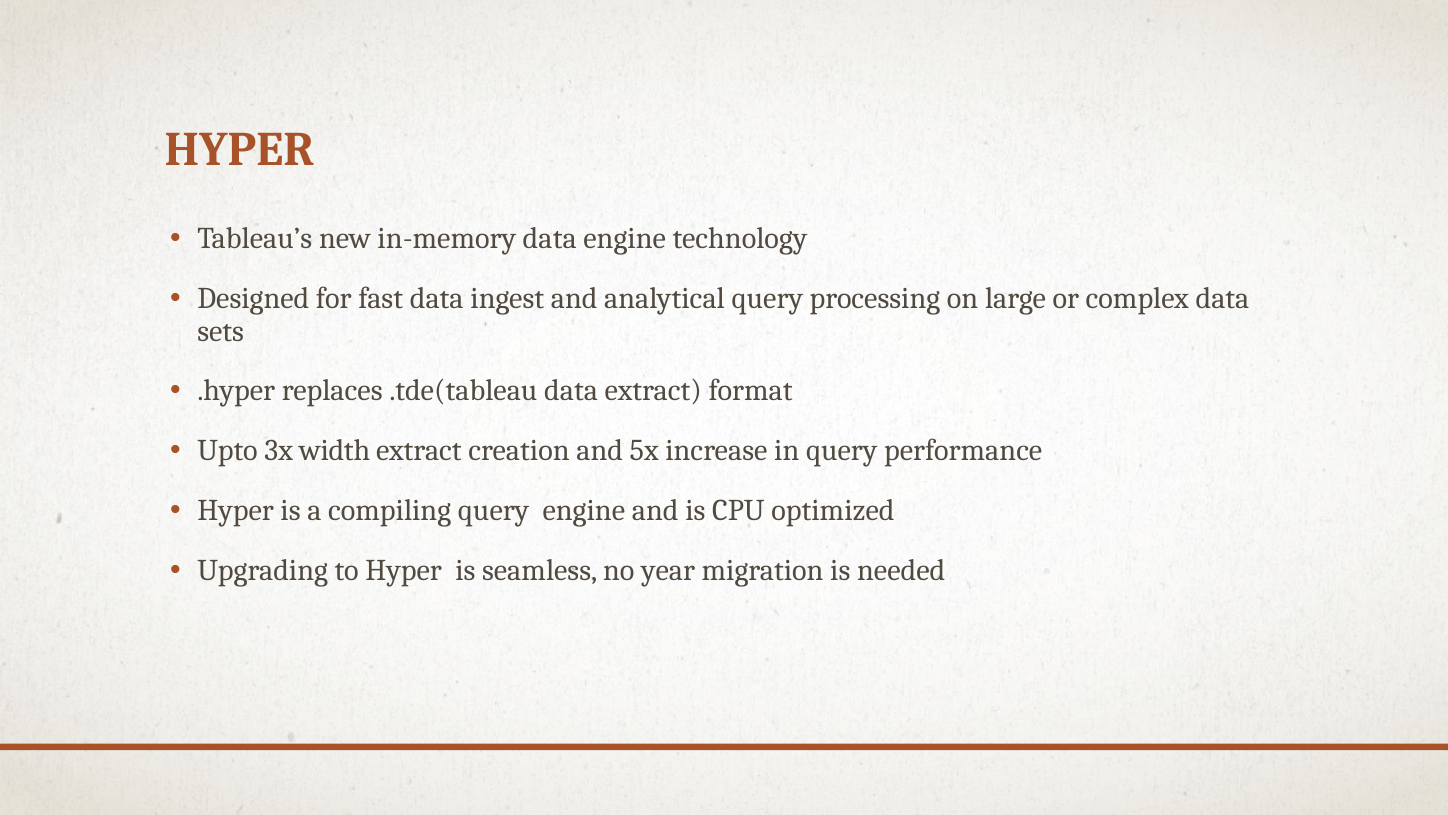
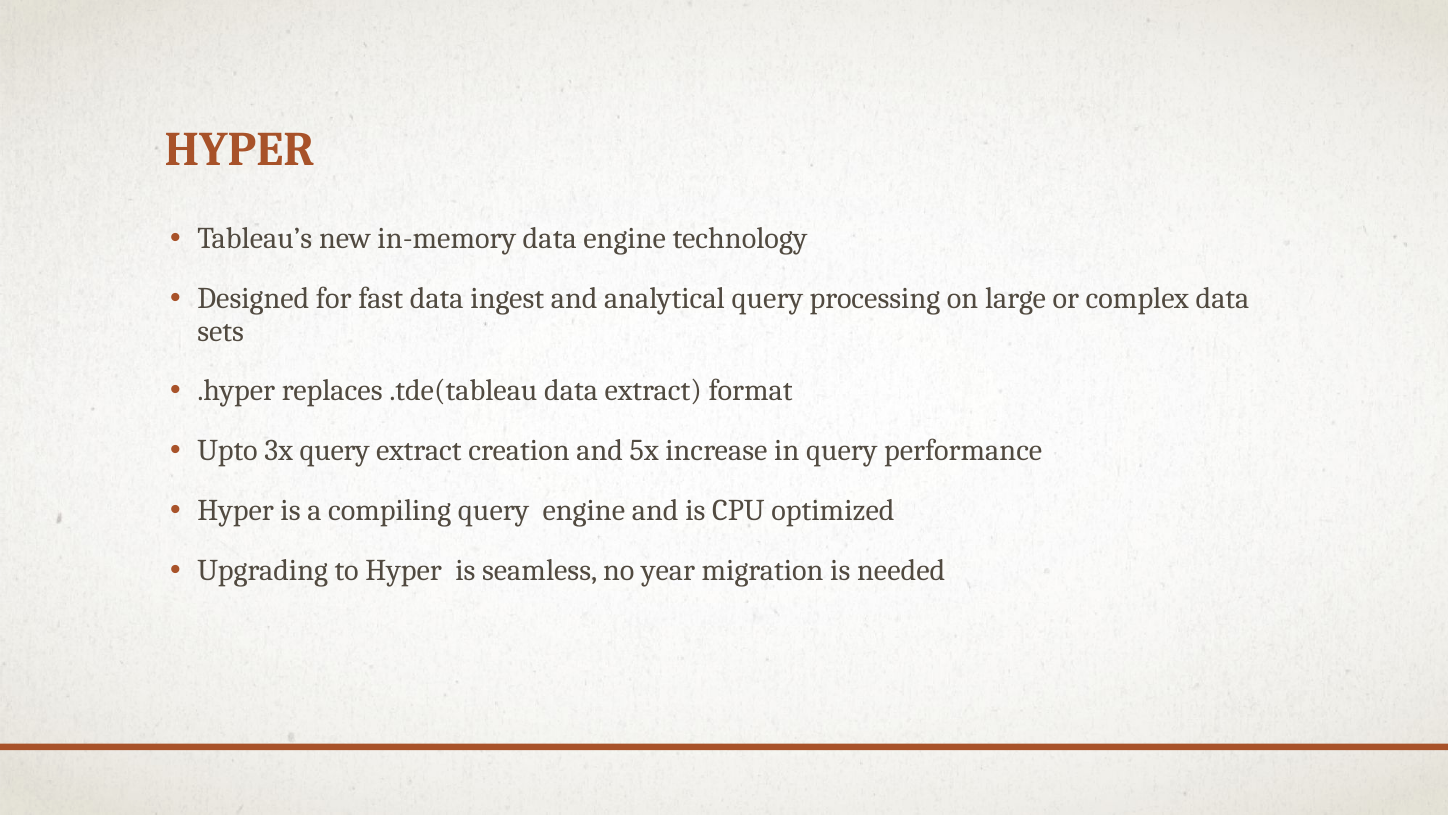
3x width: width -> query (335, 451)
